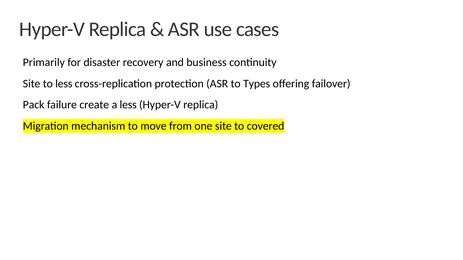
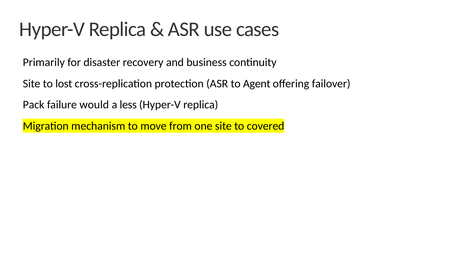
to less: less -> lost (64, 84)
Types: Types -> Agent (257, 84)
create: create -> would (94, 105)
